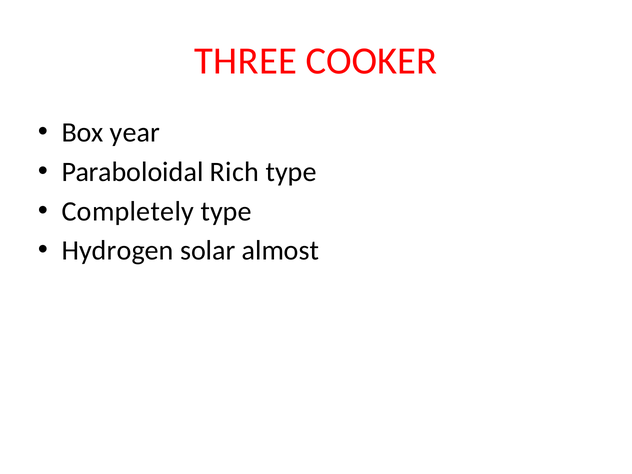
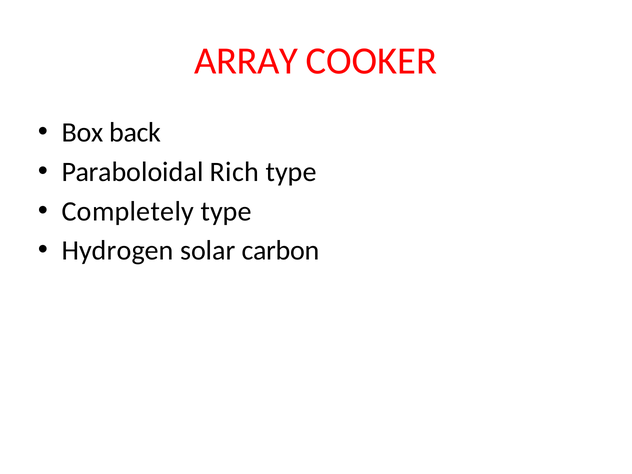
THREE: THREE -> ARRAY (246, 61)
year: year -> back (135, 133)
almost: almost -> carbon (280, 251)
